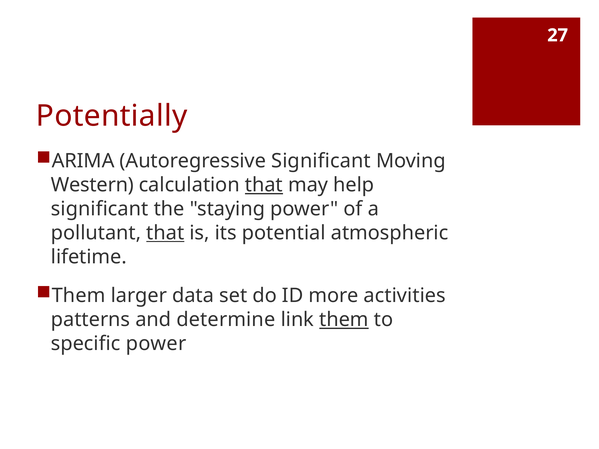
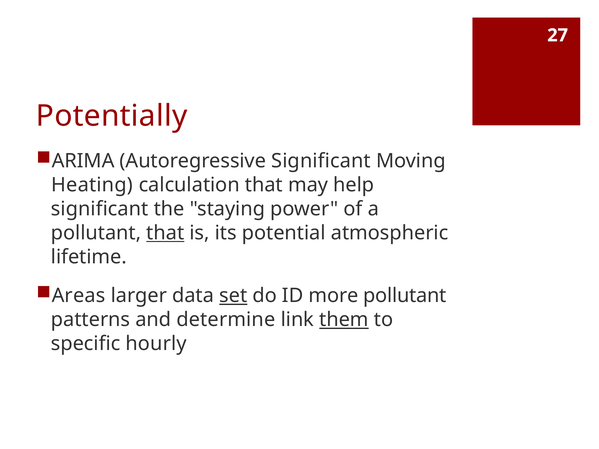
Western: Western -> Heating (92, 185)
that underline: present -> none (264, 185)
Them: Them -> Areas (79, 296)
set underline: none -> present (233, 296)
more activities: activities -> pollutant (405, 296)
specific power: power -> hourly (156, 344)
